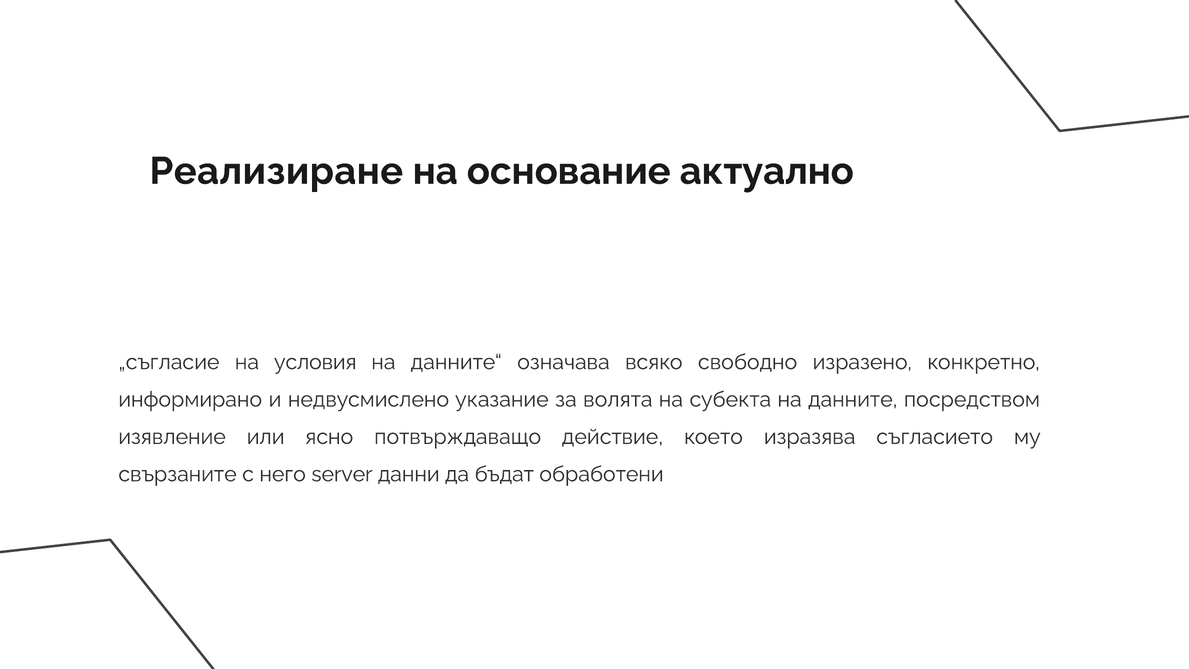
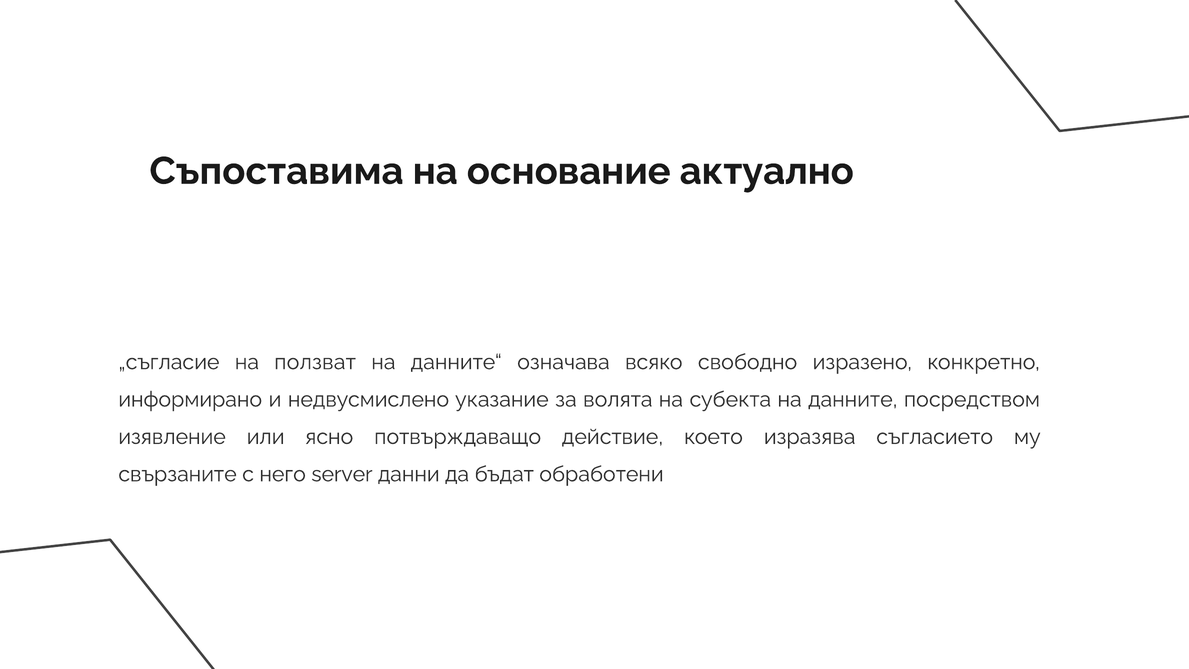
Реализиране: Реализиране -> Съпоставима (276, 171)
условия: условия -> ползват (315, 362)
